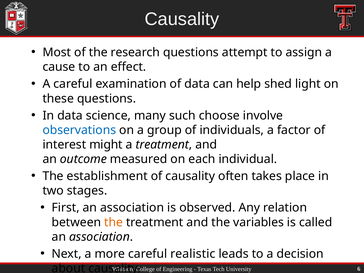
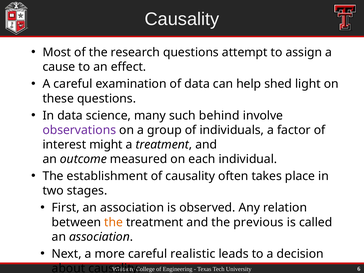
choose: choose -> behind (219, 115)
observations colour: blue -> purple (79, 130)
variables: variables -> previous (258, 222)
